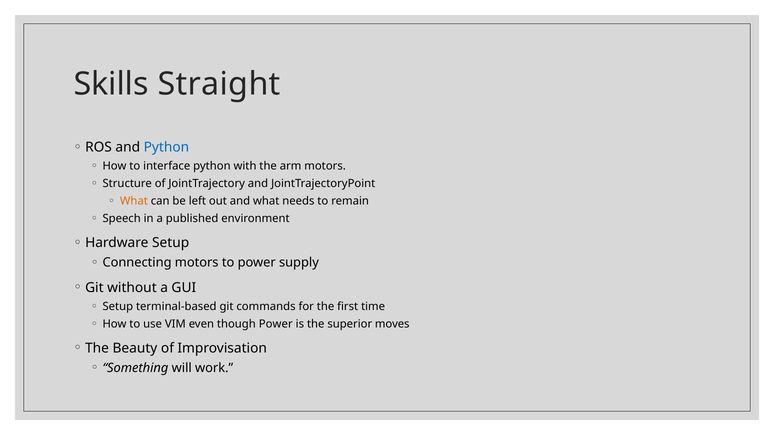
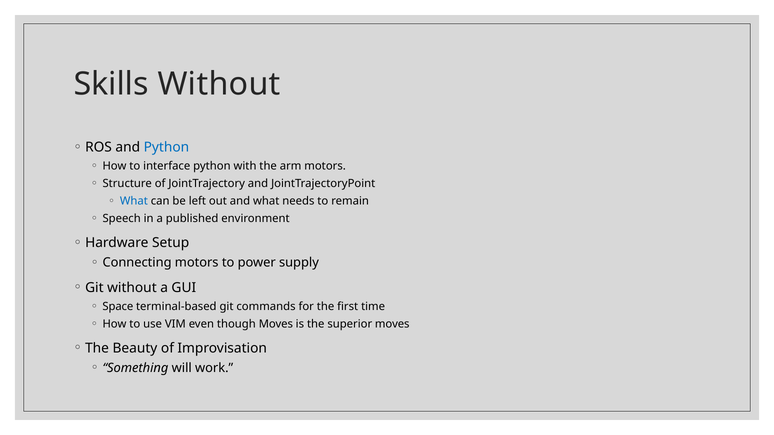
Skills Straight: Straight -> Without (219, 84)
What colour: orange -> blue (134, 201)
Setup: Setup -> Space (118, 307)
though Power: Power -> Moves (276, 324)
